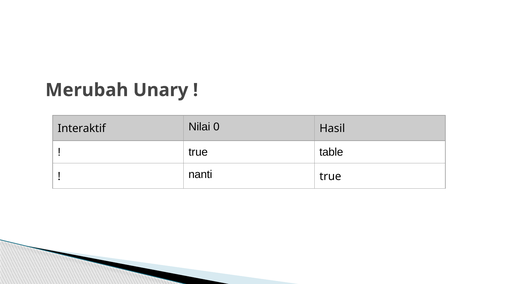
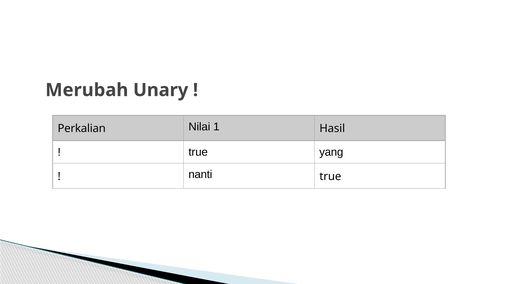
Interaktif: Interaktif -> Perkalian (82, 129)
0: 0 -> 1 (216, 127)
table: table -> yang (331, 152)
